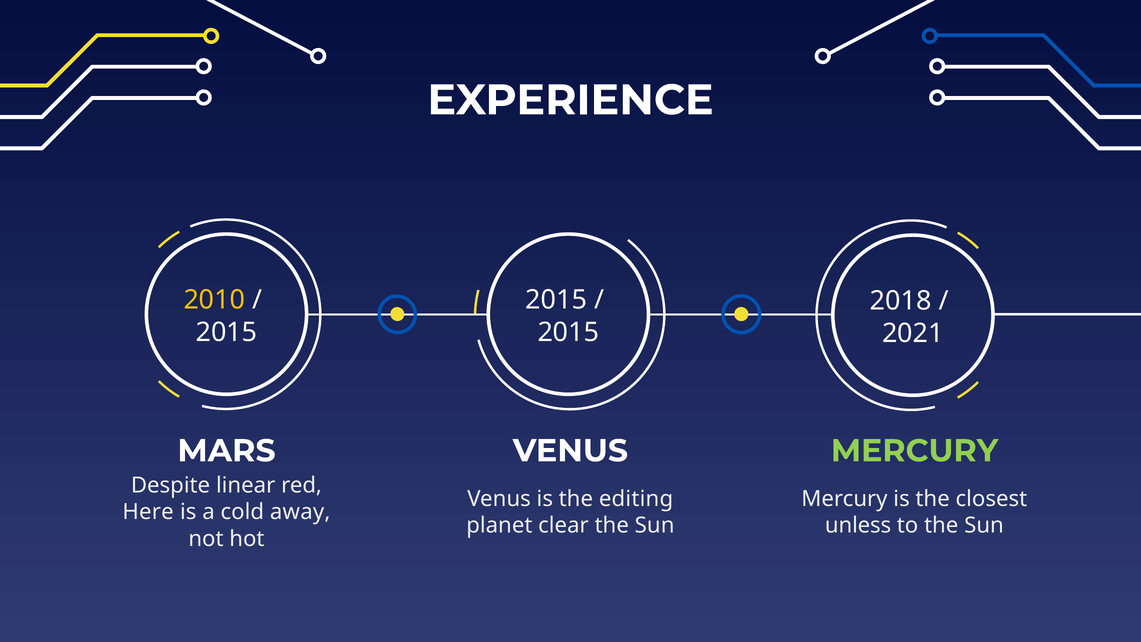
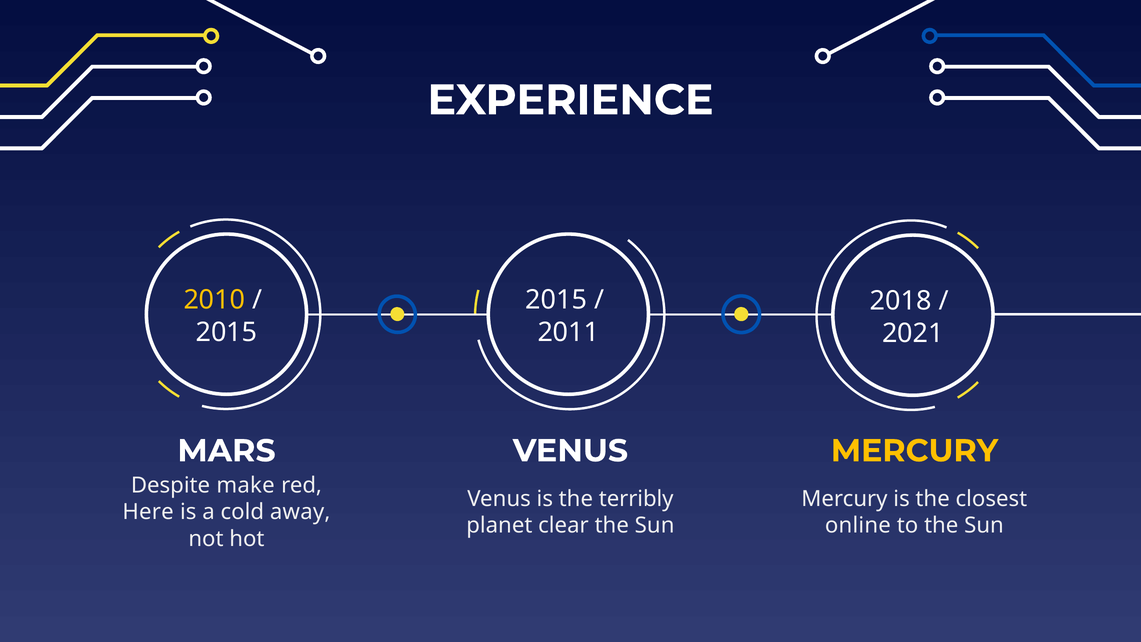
2015: 2015 -> 2011 (568, 332)
MERCURY colour: light green -> yellow (914, 451)
linear: linear -> make (246, 485)
editing: editing -> terribly (636, 499)
unless: unless -> online (858, 525)
